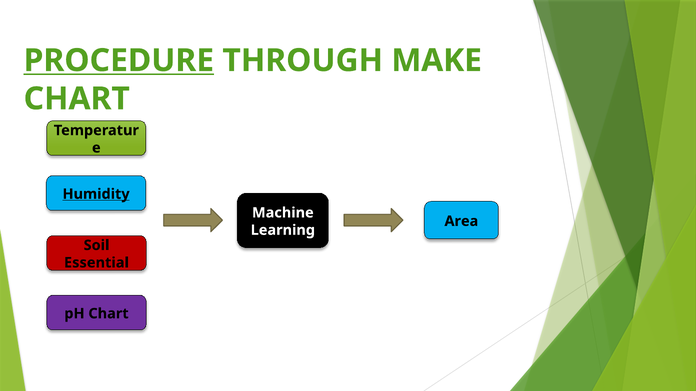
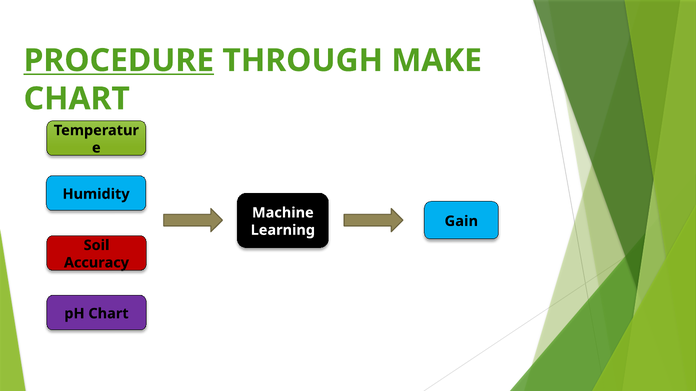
Humidity underline: present -> none (96, 194)
Area: Area -> Gain (461, 221)
Essential: Essential -> Accuracy (96, 263)
